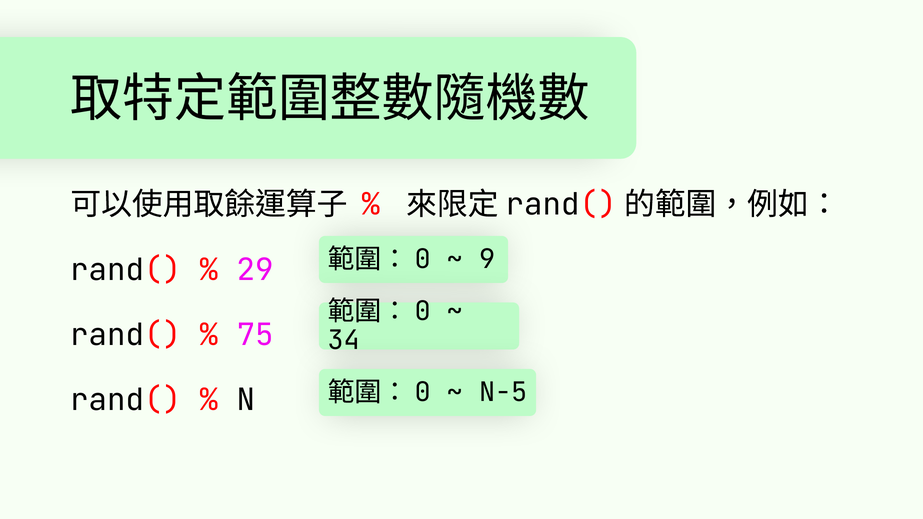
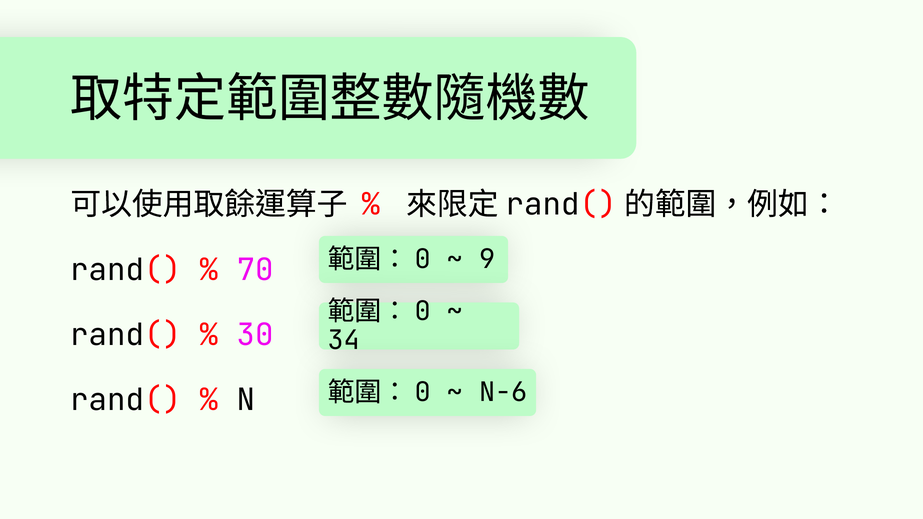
29: 29 -> 70 (255, 270)
75: 75 -> 30 (255, 335)
N-5: N-5 -> N-6 (503, 392)
